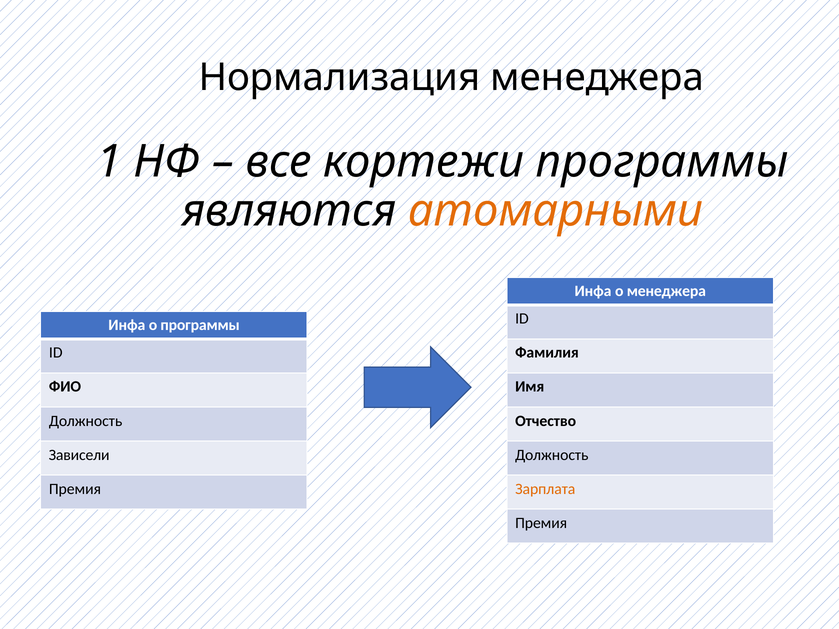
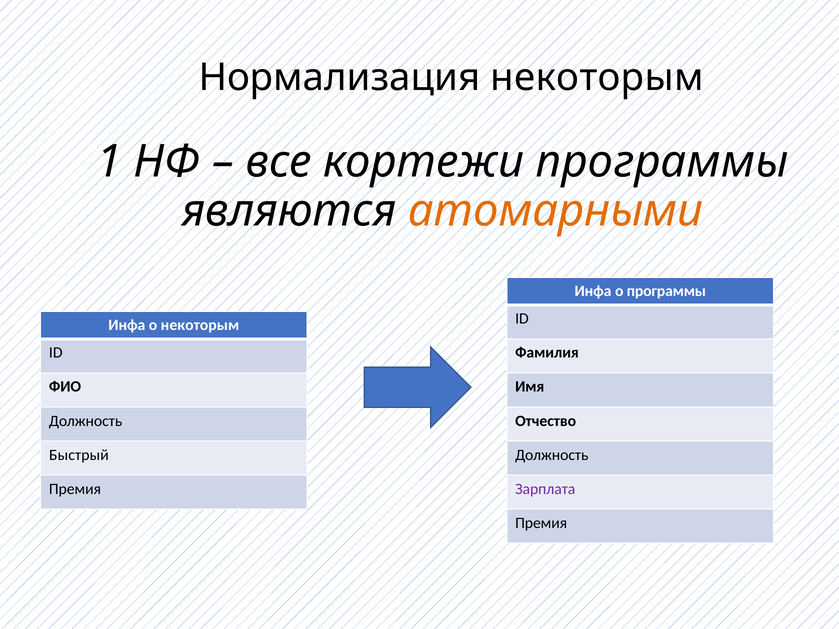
Нормализация менеджера: менеджера -> некоторым (597, 78)
о менеджера: менеджера -> программы (666, 291)
о программы: программы -> некоторым (200, 325)
Зависели: Зависели -> Быстрый (79, 455)
Зарплата colour: orange -> purple (545, 489)
